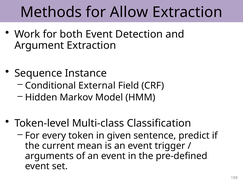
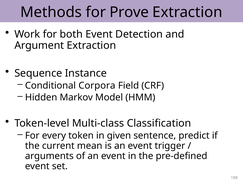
Allow: Allow -> Prove (129, 12)
External: External -> Corpora (97, 86)
